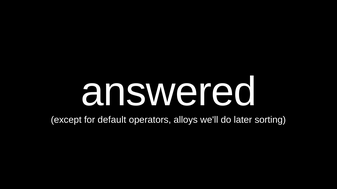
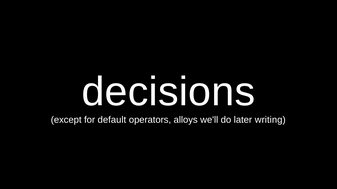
answered: answered -> decisions (168, 92)
sorting: sorting -> writing (270, 120)
